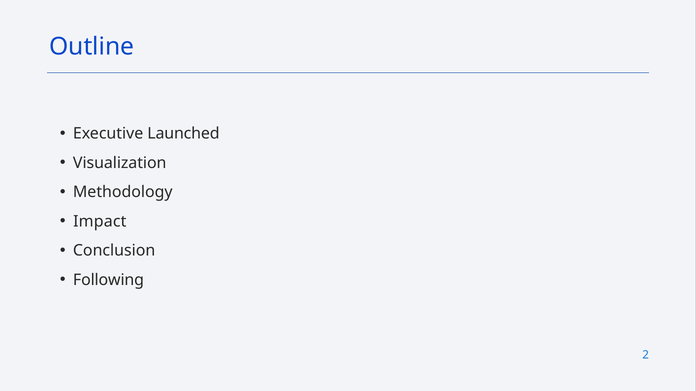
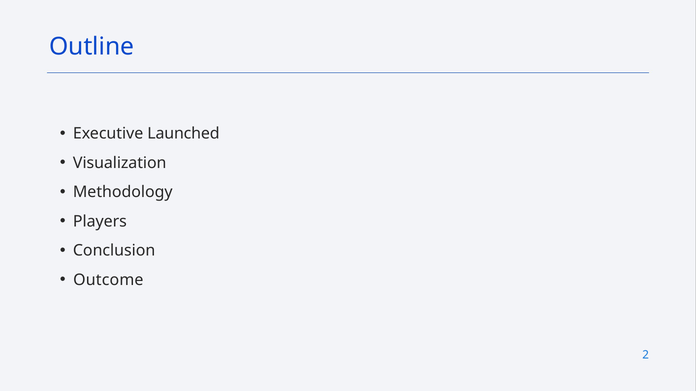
Impact: Impact -> Players (100, 222)
Following: Following -> Outcome (108, 280)
